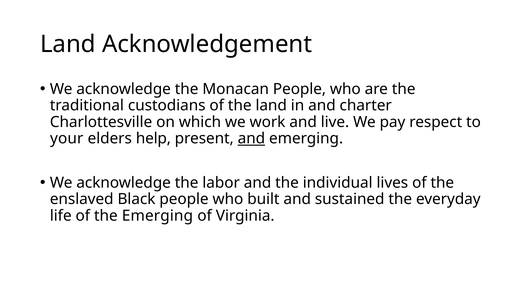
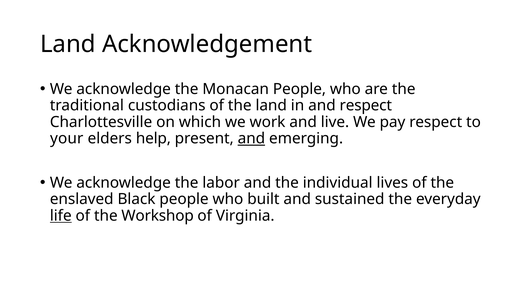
and charter: charter -> respect (366, 105)
life underline: none -> present (61, 215)
the Emerging: Emerging -> Workshop (158, 215)
